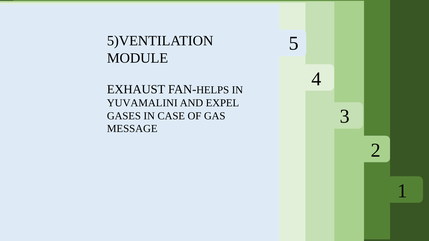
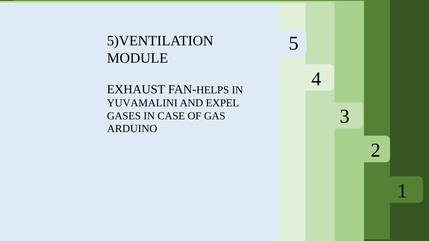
MESSAGE: MESSAGE -> ARDUINO (132, 129)
